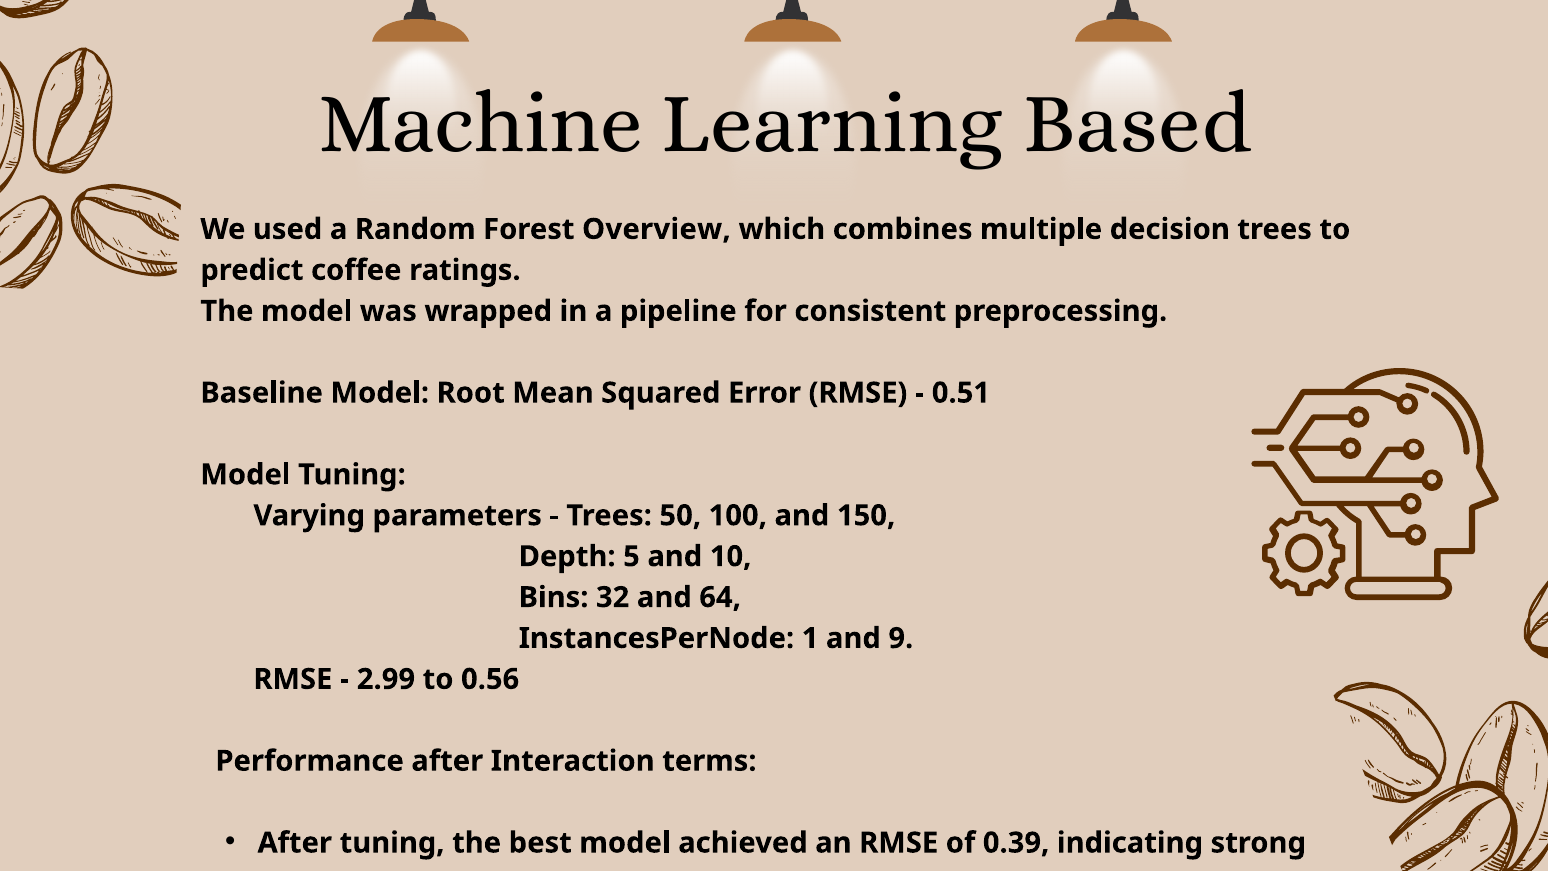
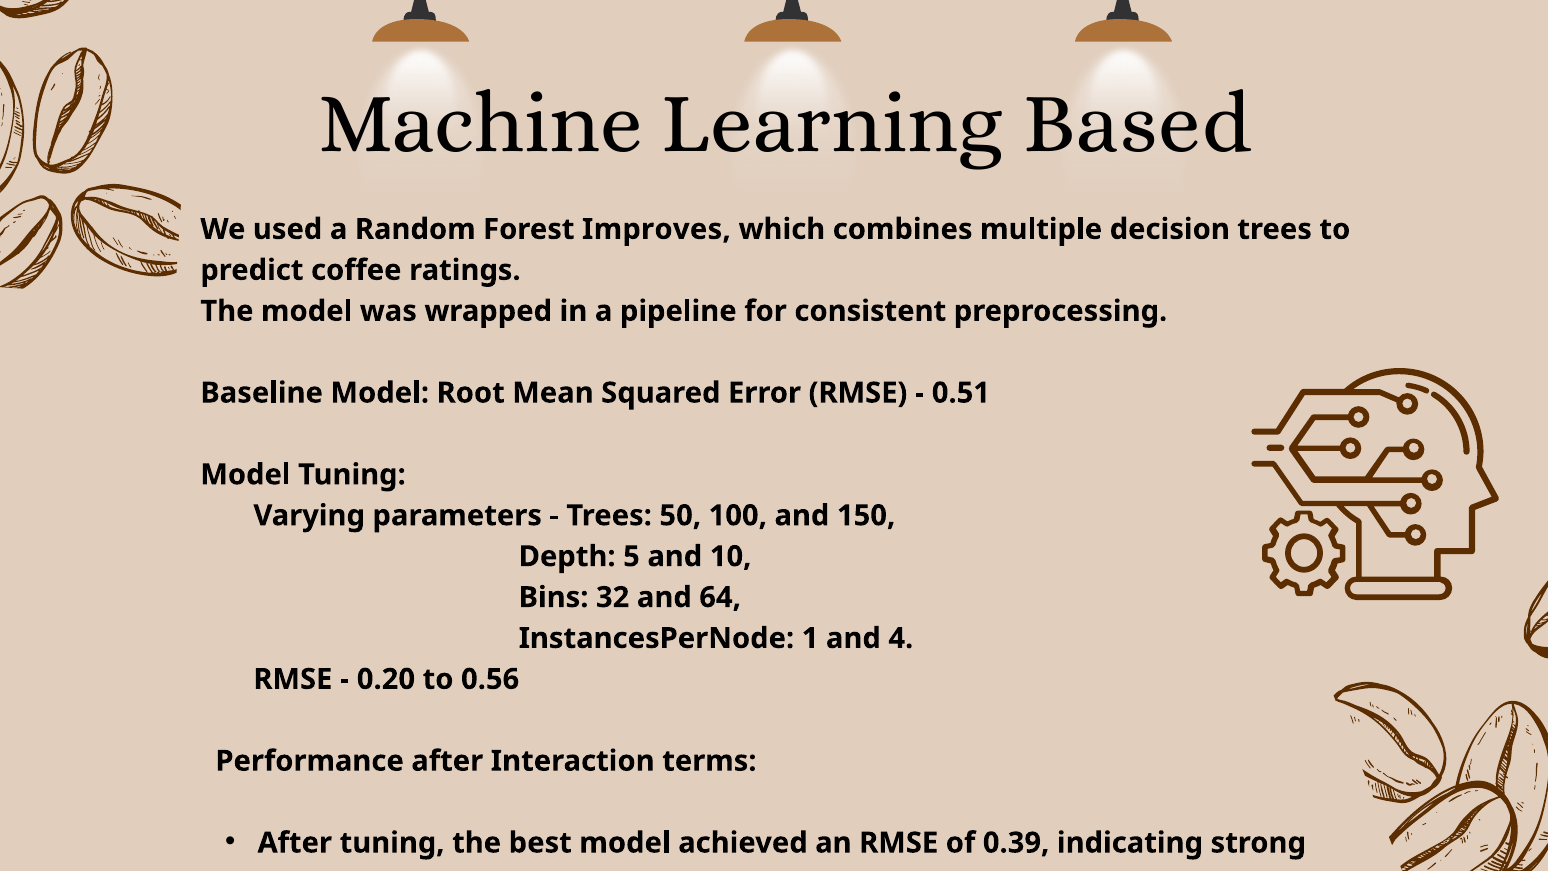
Overview: Overview -> Improves (656, 229)
9: 9 -> 4 (901, 638)
2.99: 2.99 -> 0.20 (386, 679)
